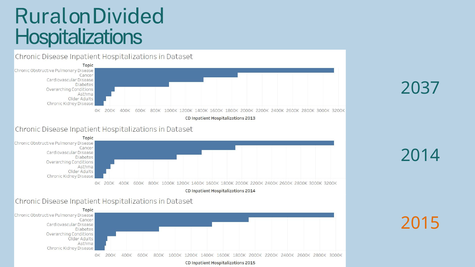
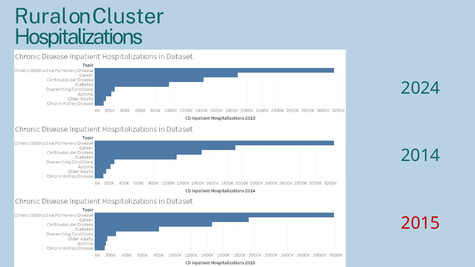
Divided: Divided -> Cluster (128, 16)
2037: 2037 -> 2024 (420, 88)
2015 colour: orange -> red (420, 223)
